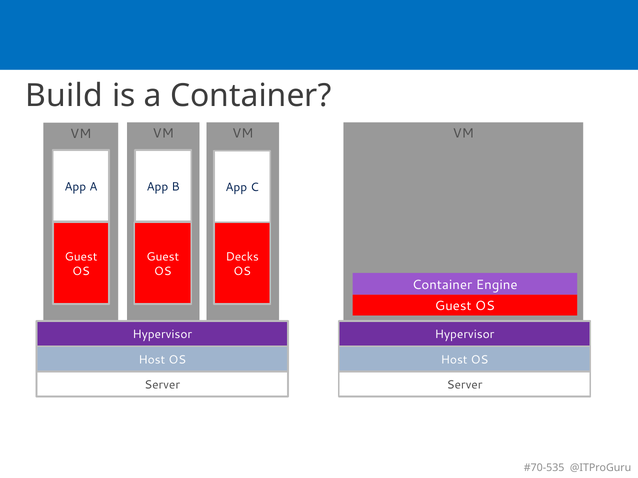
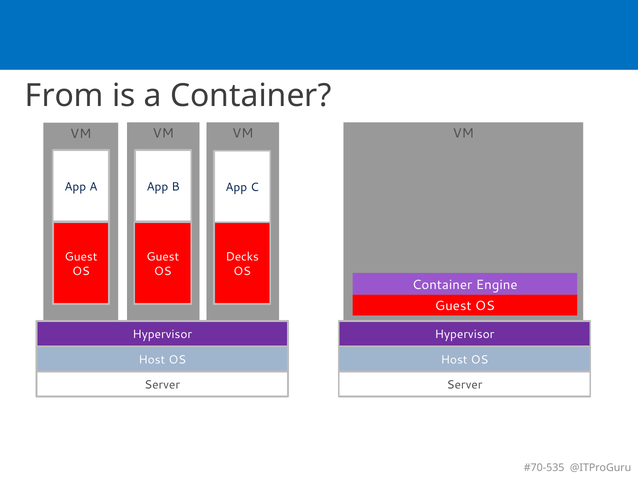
Build: Build -> From (64, 96)
